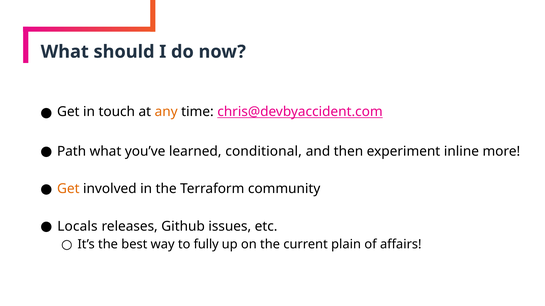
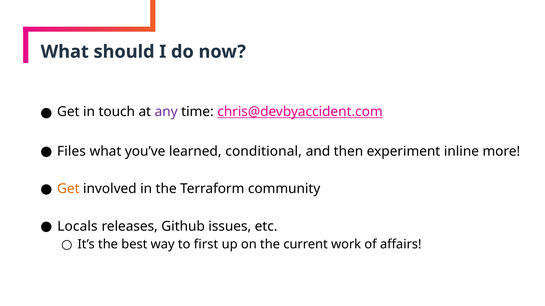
any colour: orange -> purple (166, 112)
Path: Path -> Files (71, 152)
fully: fully -> first (206, 245)
plain: plain -> work (346, 245)
